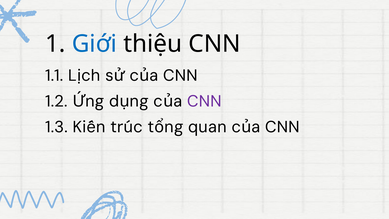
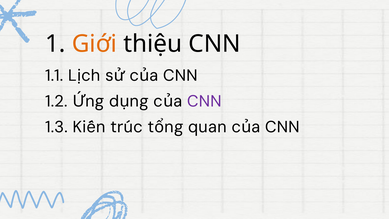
Giới colour: blue -> orange (94, 44)
